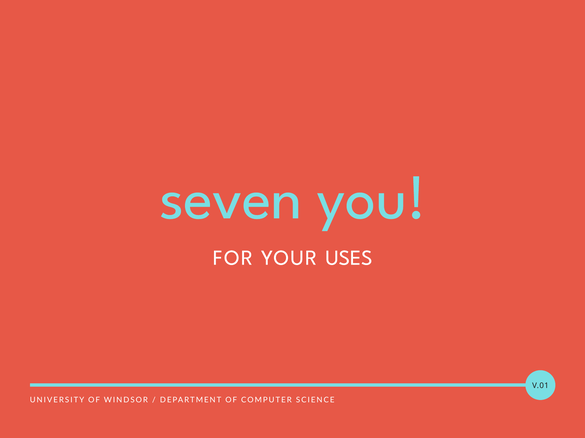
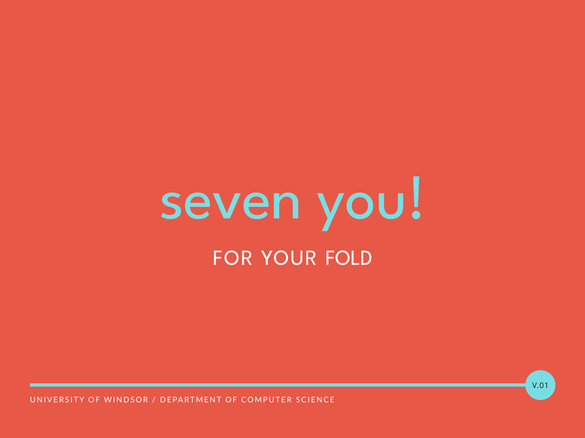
USES: USES -> FOLD (349, 258)
